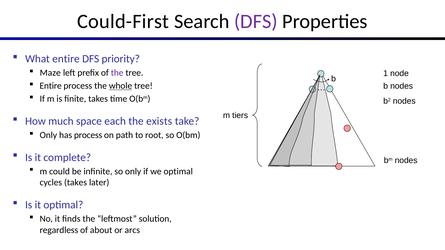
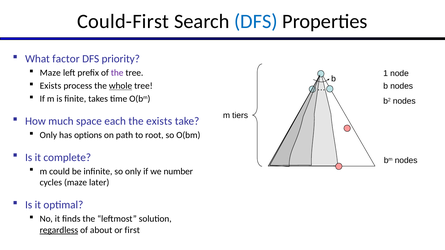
DFS colour: purple -> blue (256, 21)
What entire: entire -> factor (66, 59)
Entire: Entire -> Exists (51, 86)
has process: process -> options (88, 135)
we optimal: optimal -> number (178, 172)
cycles takes: takes -> maze (76, 183)
regardless underline: none -> present (59, 230)
arcs: arcs -> first (132, 230)
